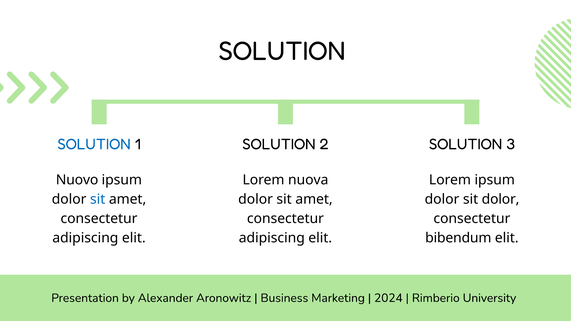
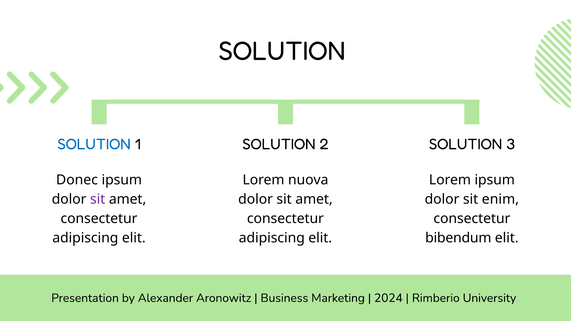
Nuovo: Nuovo -> Donec (77, 180)
sit colour: blue -> purple (98, 199)
sit dolor: dolor -> enim (500, 199)
